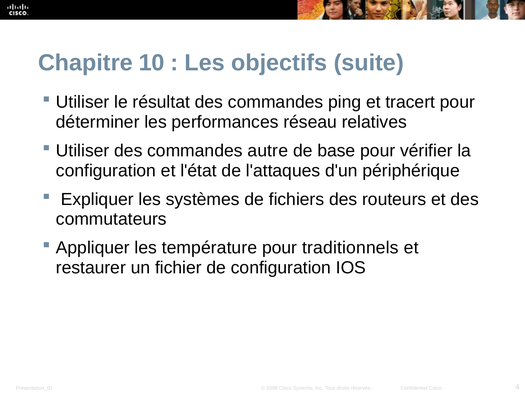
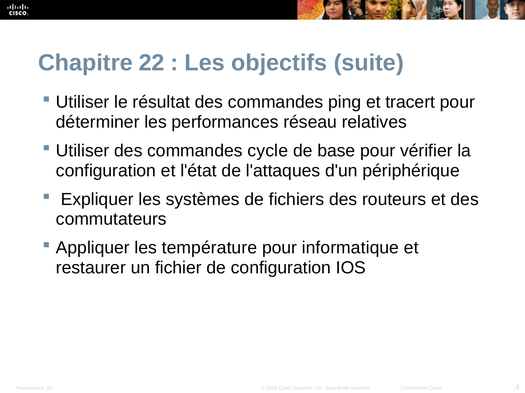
10: 10 -> 22 (152, 63)
autre: autre -> cycle (268, 151)
traditionnels: traditionnels -> informatique (350, 248)
